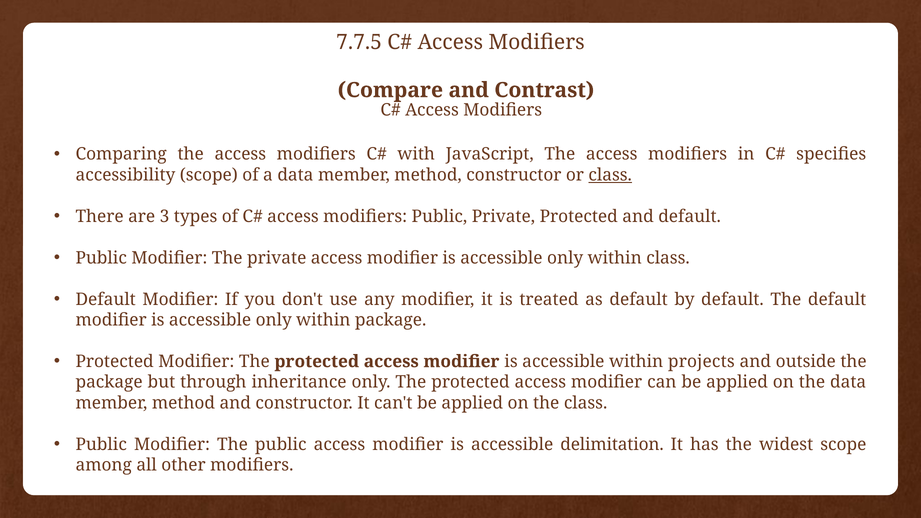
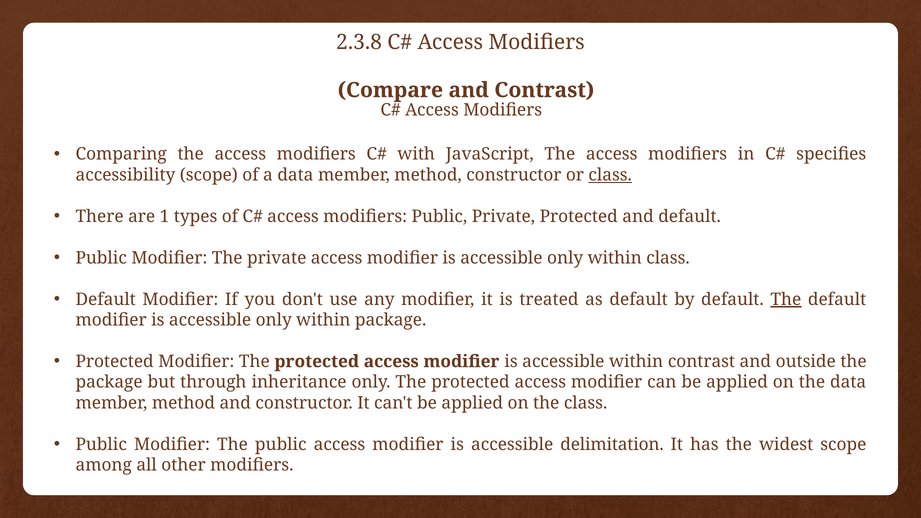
7.7.5: 7.7.5 -> 2.3.8 (359, 42)
3: 3 -> 1 (164, 217)
The underline: none -> present (786, 299)
within projects: projects -> contrast (701, 362)
